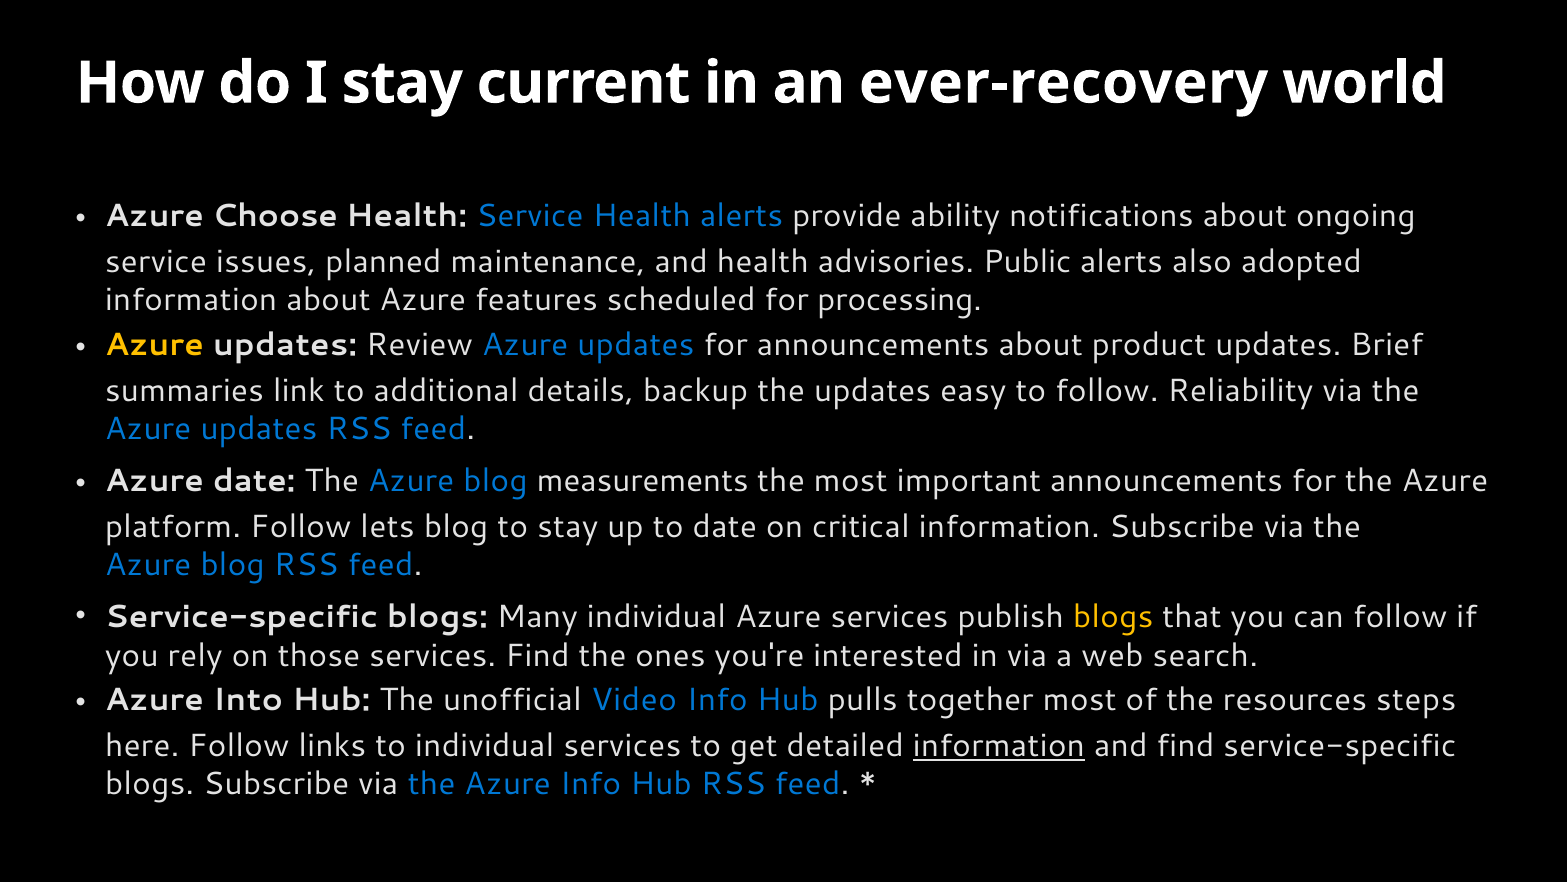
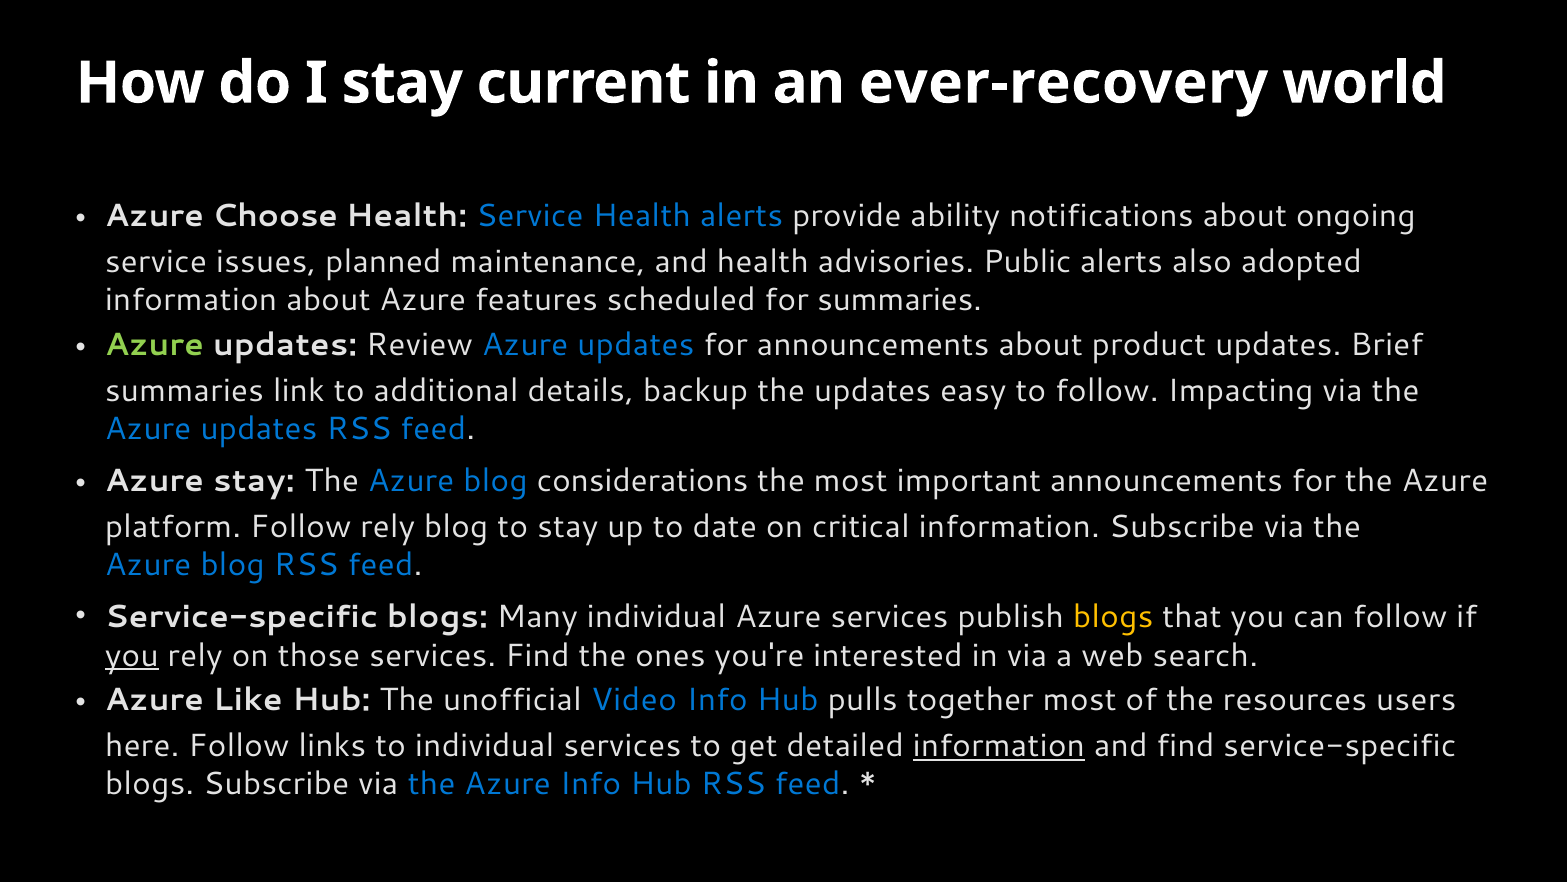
for processing: processing -> summaries (900, 300)
Azure colour: yellow -> light green (154, 345)
Reliability: Reliability -> Impacting (1240, 390)
Azure date: date -> stay (254, 481)
measurements: measurements -> considerations (643, 481)
Follow lets: lets -> rely (388, 526)
you underline: none -> present (132, 655)
Into: Into -> Like (248, 700)
steps: steps -> users (1416, 700)
